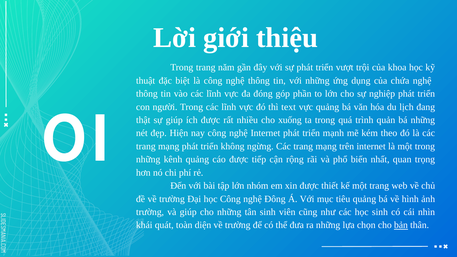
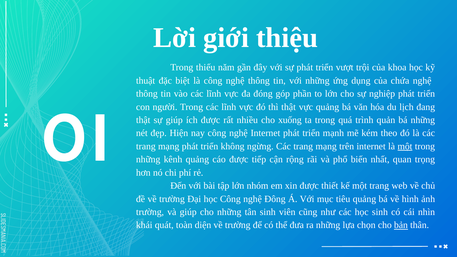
Trong trang: trang -> thiếu (206, 67)
thì text: text -> thật (289, 107)
một underline: none -> present (405, 146)
